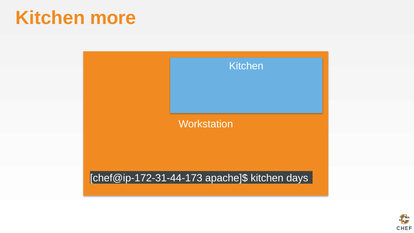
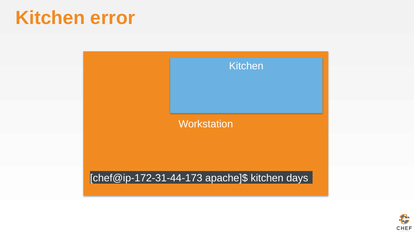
more: more -> error (113, 18)
